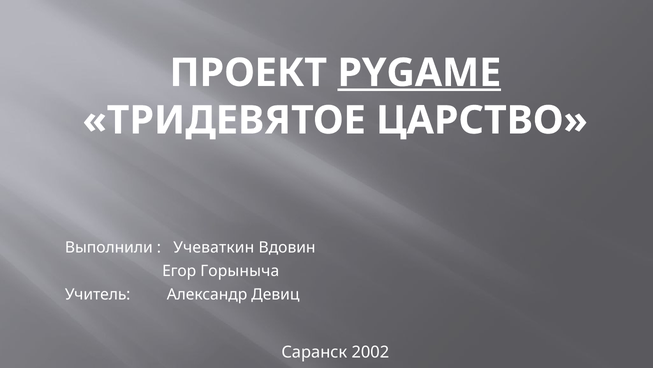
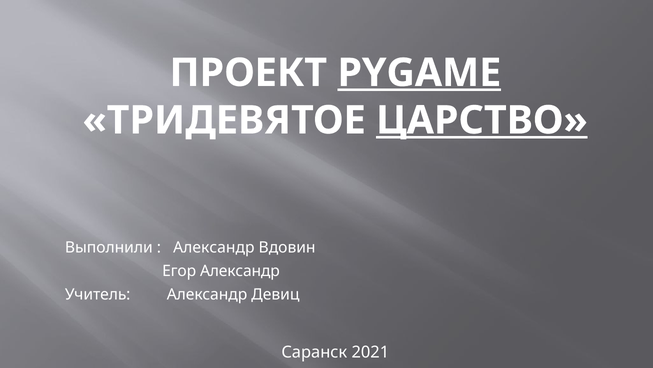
ЦАРСТВО underline: none -> present (482, 120)
Учеваткин: Учеваткин -> Александр (214, 247)
Егор Горыныча: Горыныча -> Александр (240, 271)
2002: 2002 -> 2021 (370, 352)
